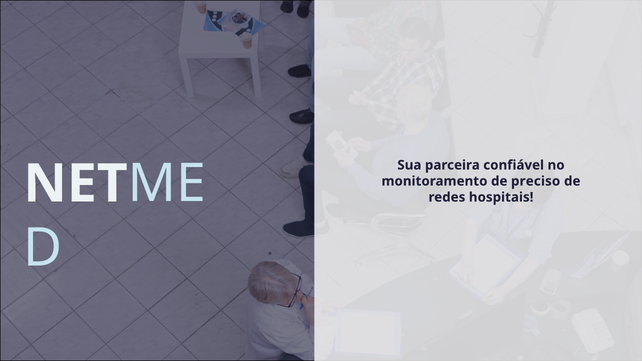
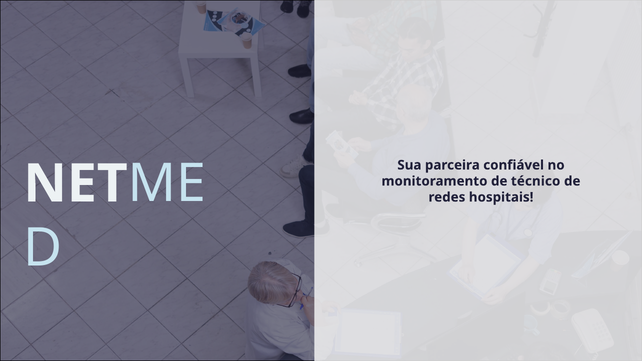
preciso: preciso -> técnico (536, 181)
